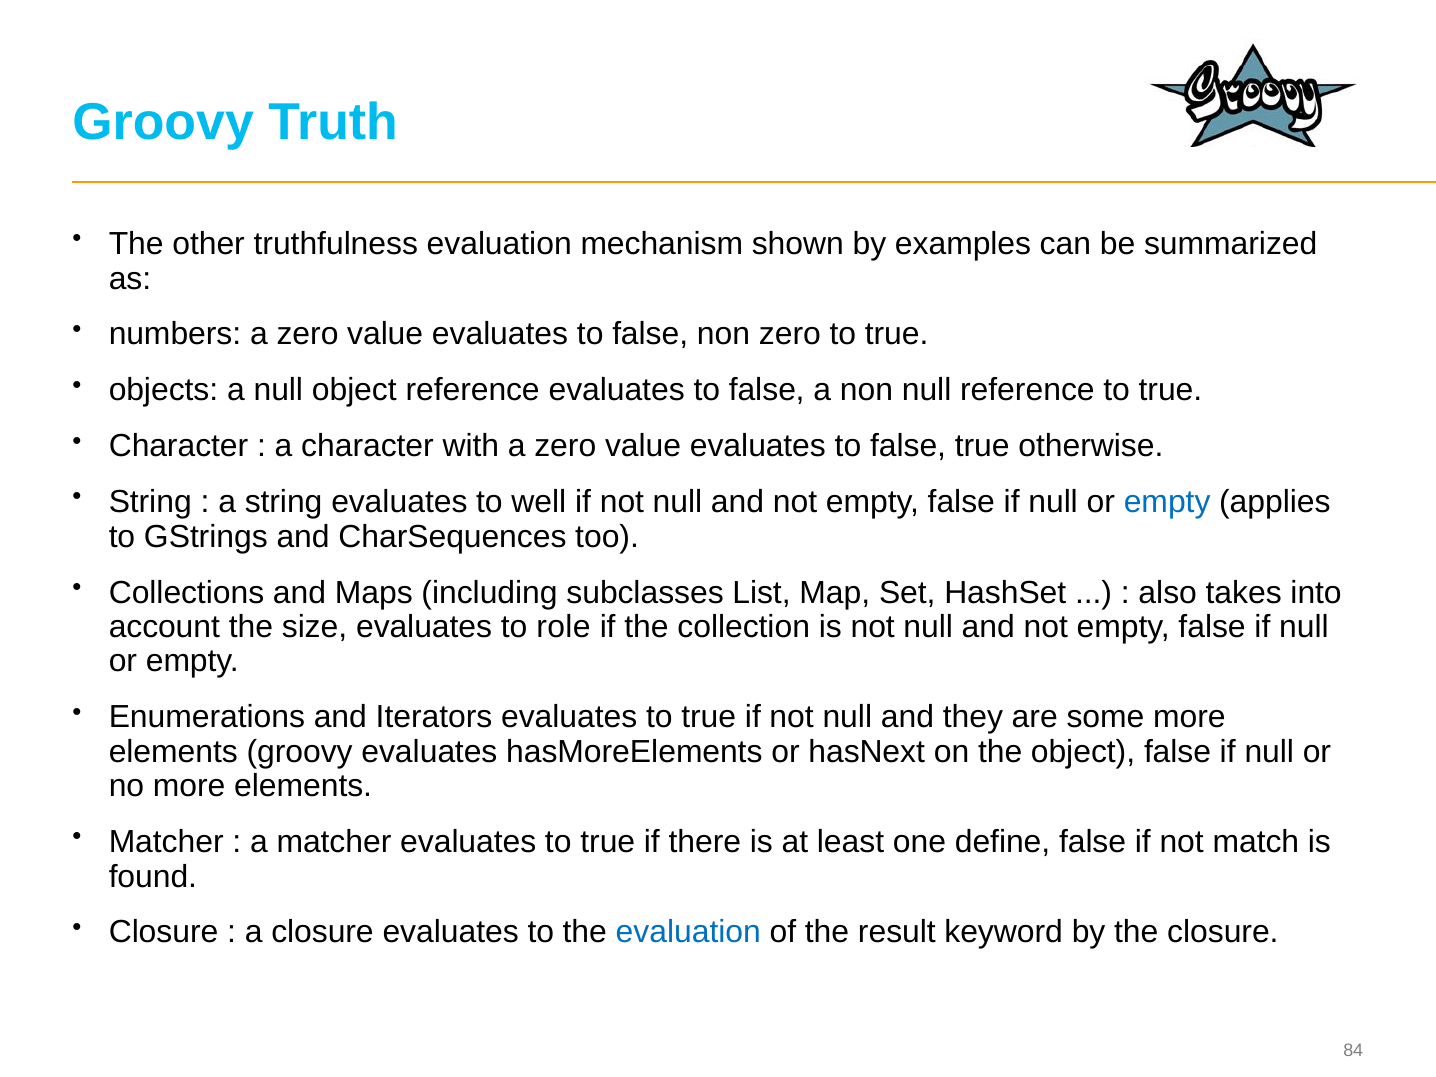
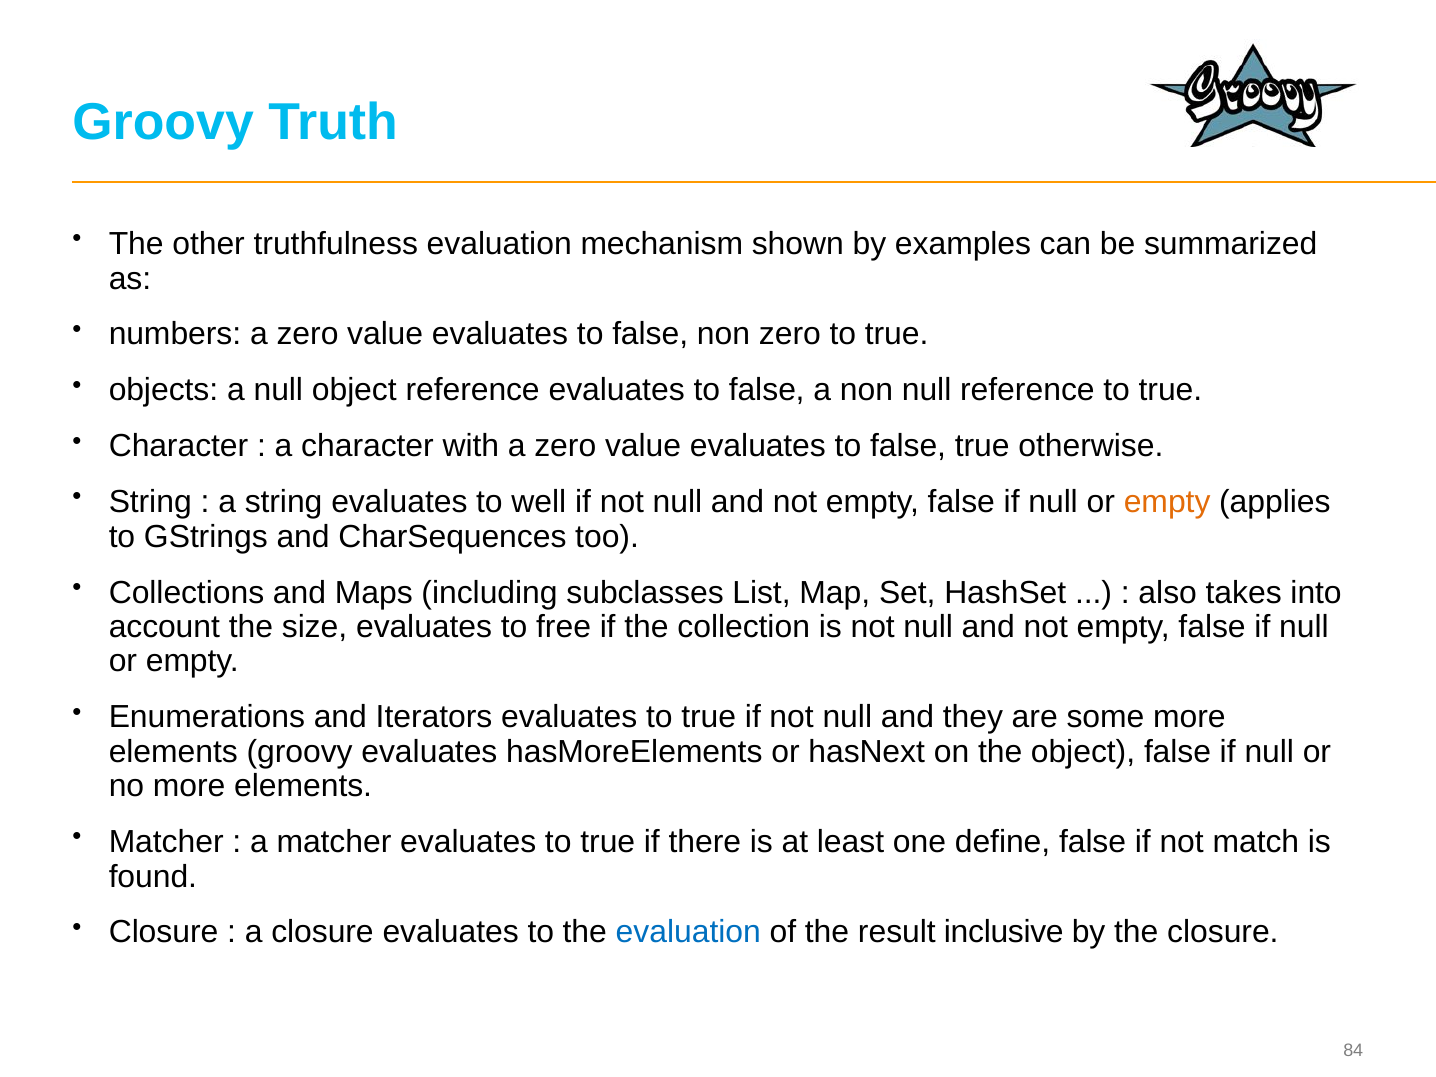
empty colour: blue -> orange (1167, 502)
role: role -> free (564, 627)
keyword: keyword -> inclusive (1004, 932)
